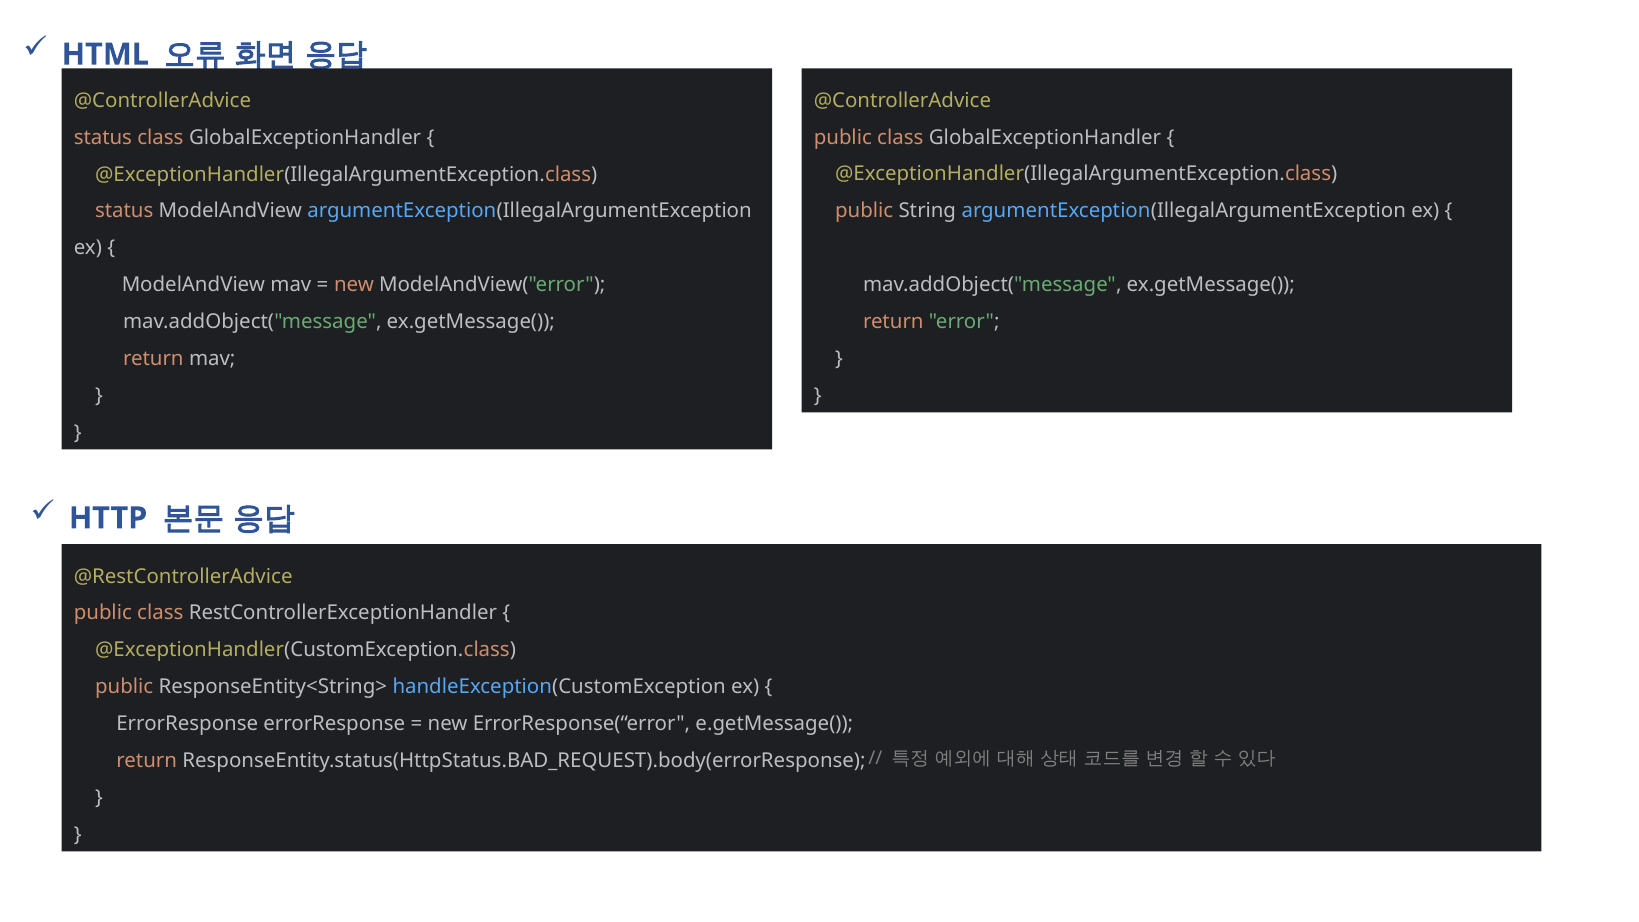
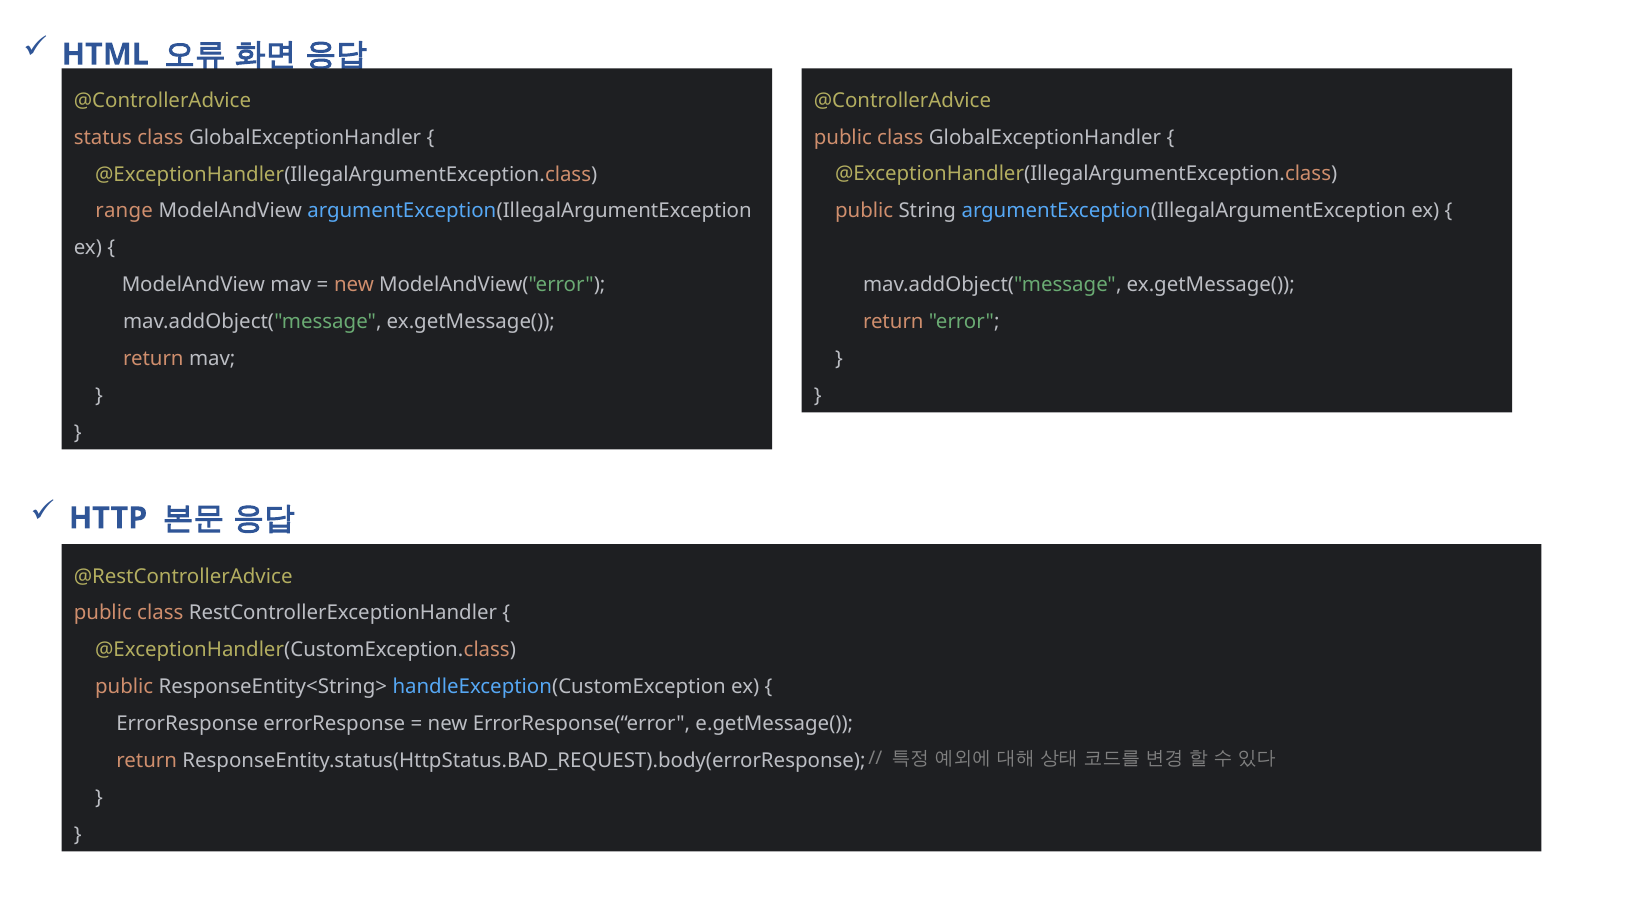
status: status -> range (124, 211)
